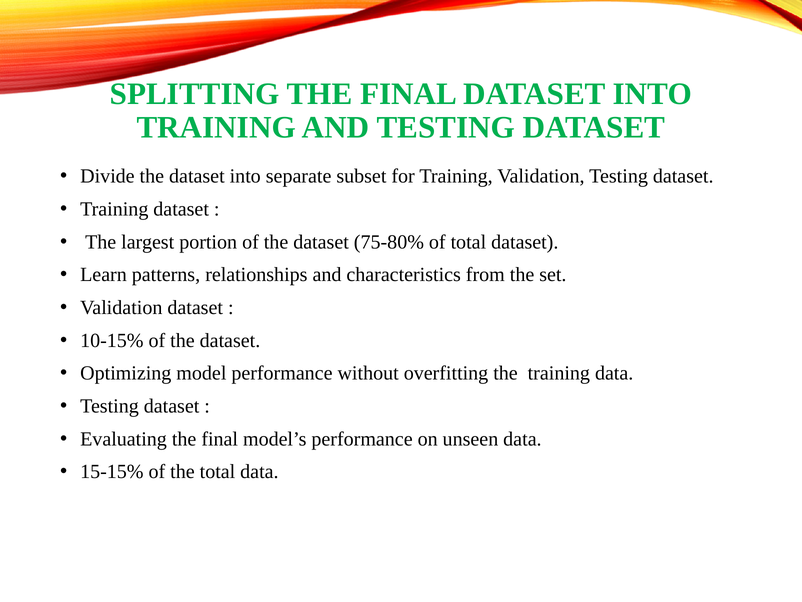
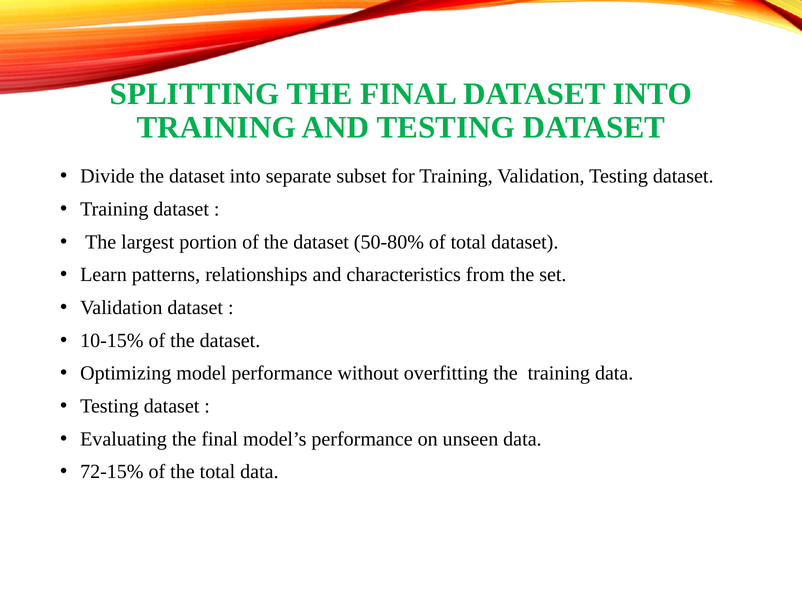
75-80%: 75-80% -> 50-80% (389, 242)
15-15%: 15-15% -> 72-15% (112, 471)
